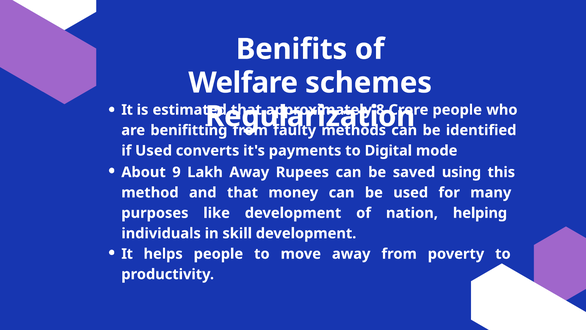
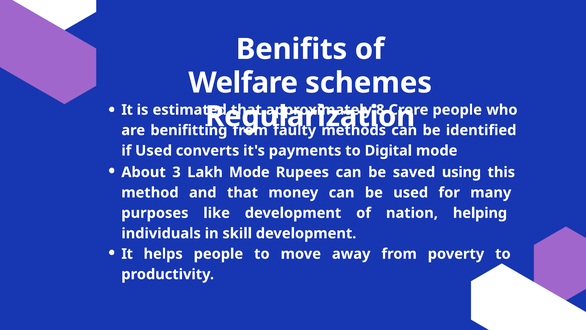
9: 9 -> 3 (176, 172)
Lakh Away: Away -> Mode (249, 172)
